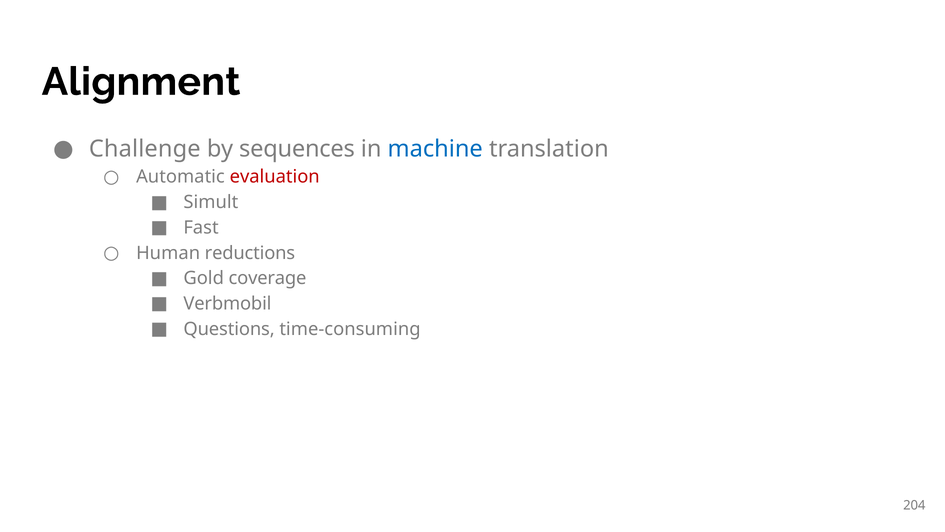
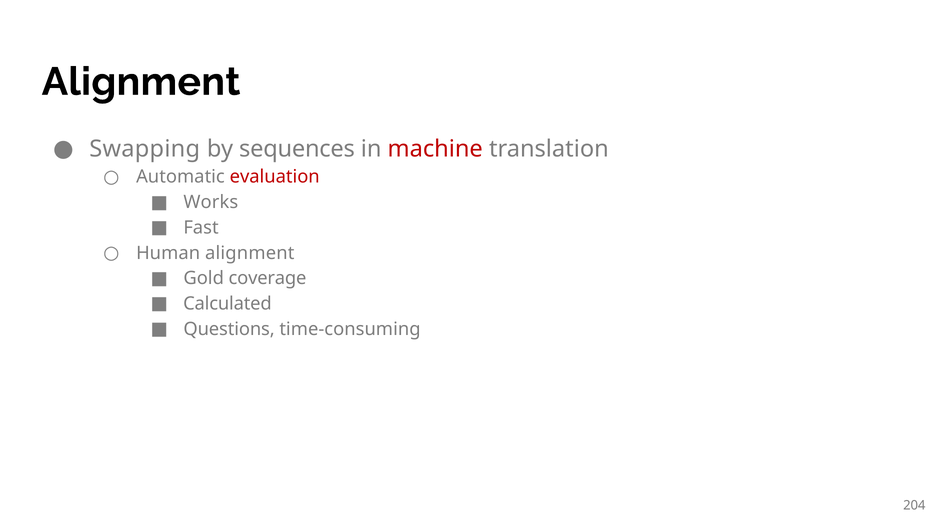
Challenge: Challenge -> Swapping (145, 149)
machine colour: blue -> red (435, 149)
Simult: Simult -> Works (211, 202)
Human reductions: reductions -> alignment (250, 253)
Verbmobil: Verbmobil -> Calculated (227, 303)
